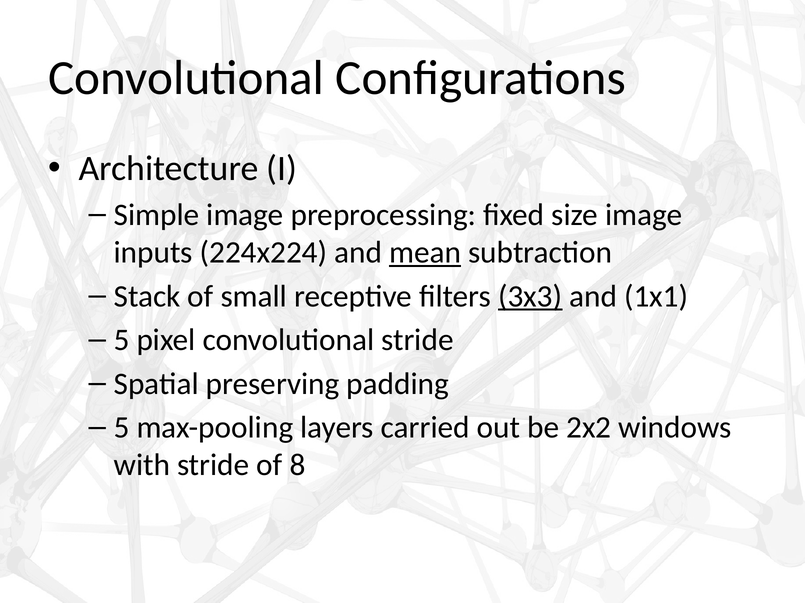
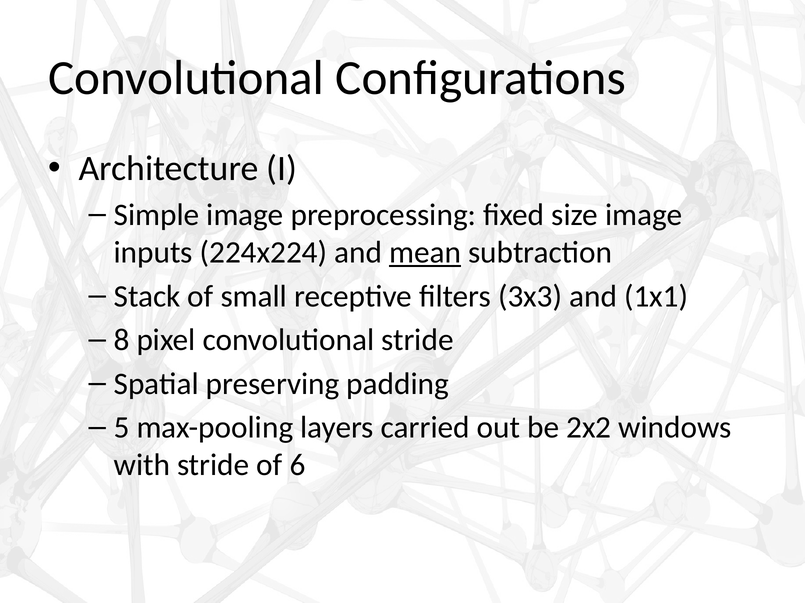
3x3 underline: present -> none (530, 297)
5: 5 -> 8 (122, 340)
8: 8 -> 6 (298, 466)
